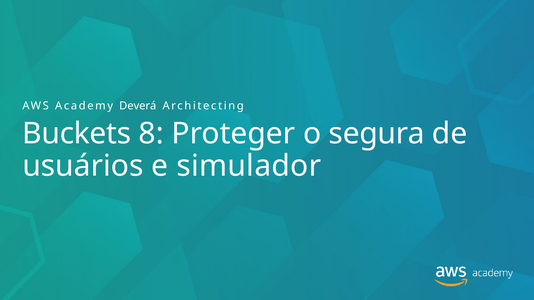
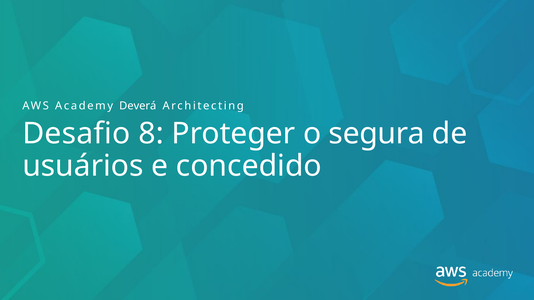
Buckets: Buckets -> Desafio (76, 134)
simulador: simulador -> concedido (249, 166)
